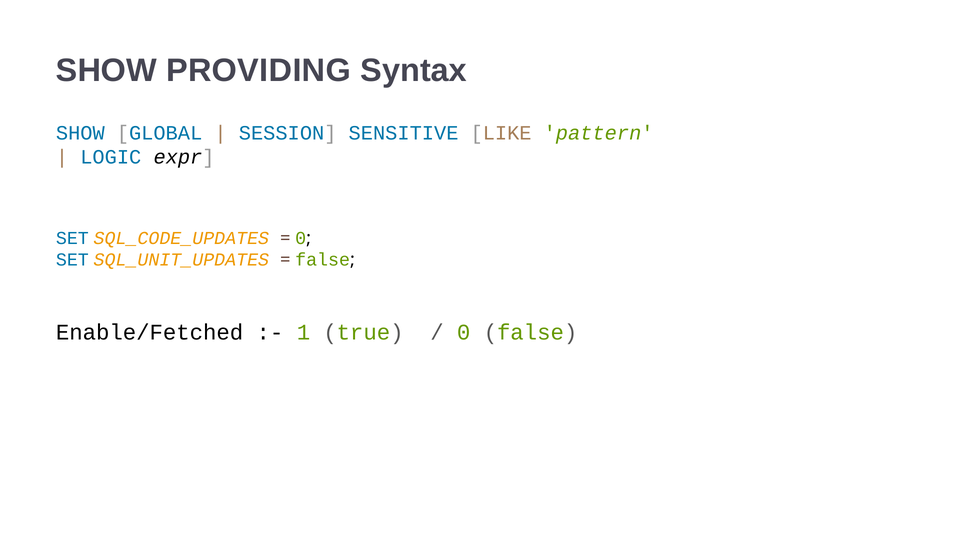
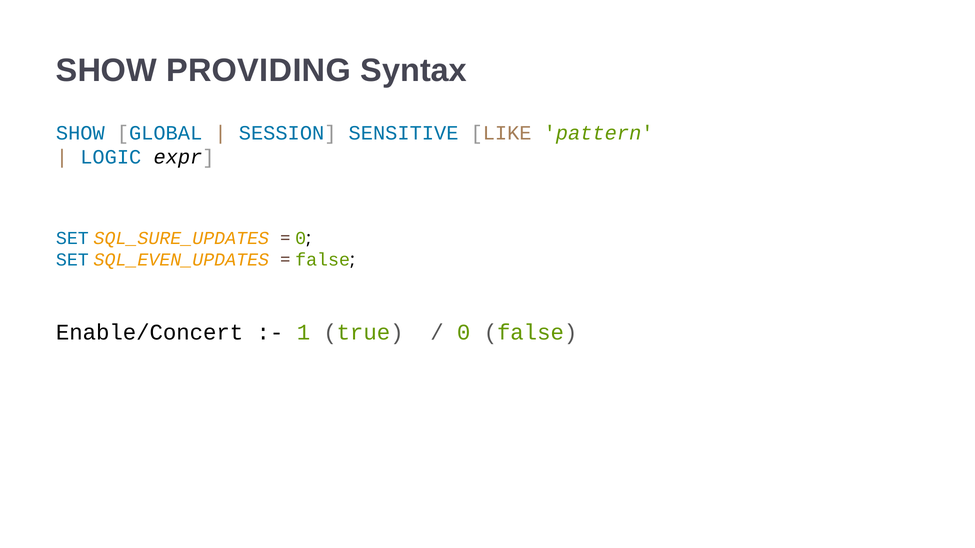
SQL_CODE_UPDATES: SQL_CODE_UPDATES -> SQL_SURE_UPDATES (181, 238)
SQL_UNIT_UPDATES: SQL_UNIT_UPDATES -> SQL_EVEN_UPDATES (181, 260)
Enable/Fetched: Enable/Fetched -> Enable/Concert (150, 333)
